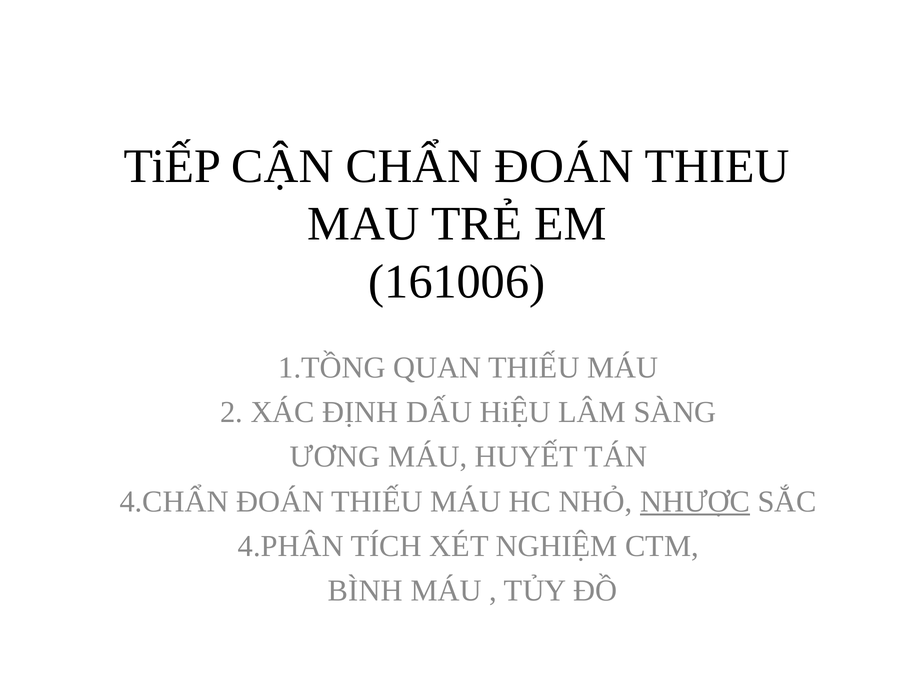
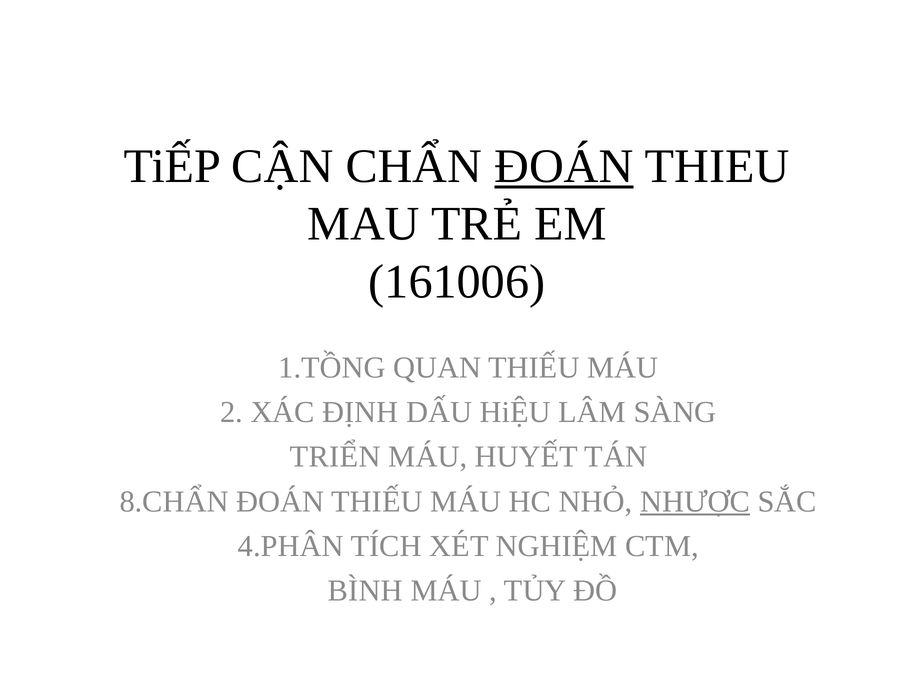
ĐOÁN underline: none -> present (564, 166)
ƯƠNG: ƯƠNG -> TRIỂN (335, 457)
4.CHẨN: 4.CHẨN -> 8.CHẨN (174, 502)
